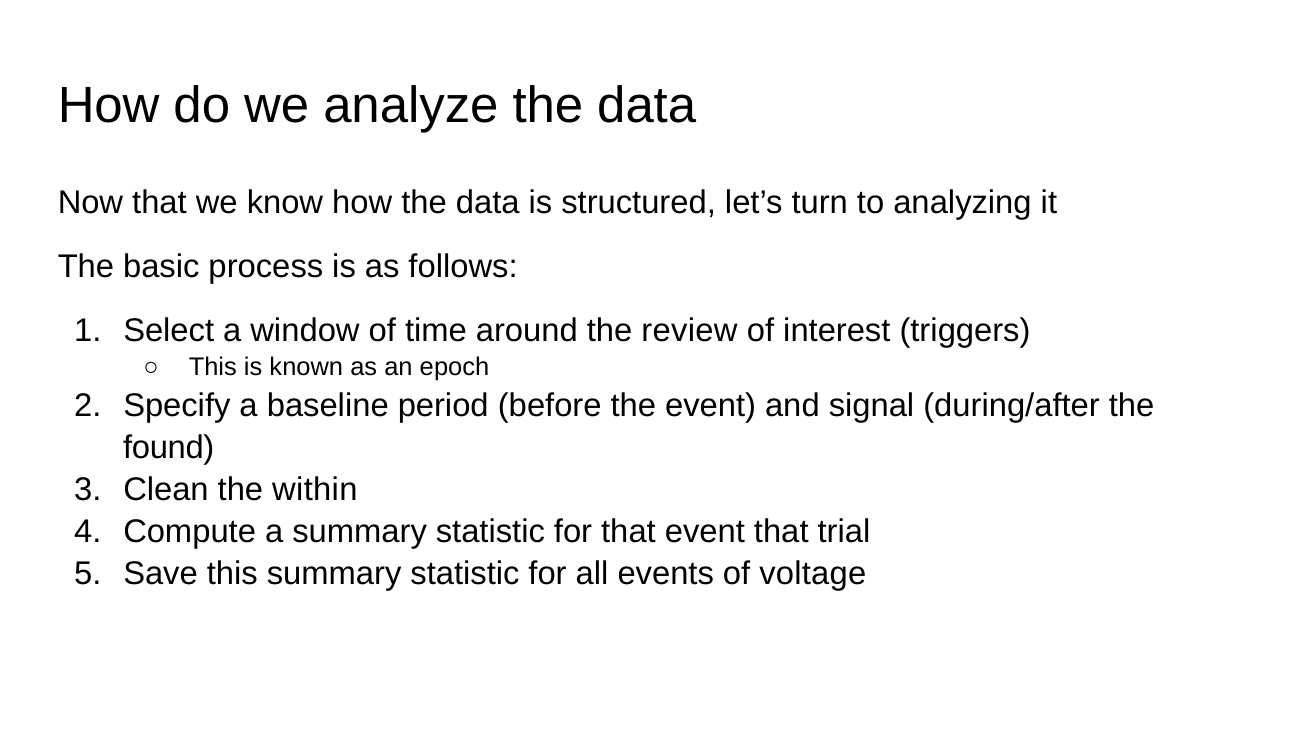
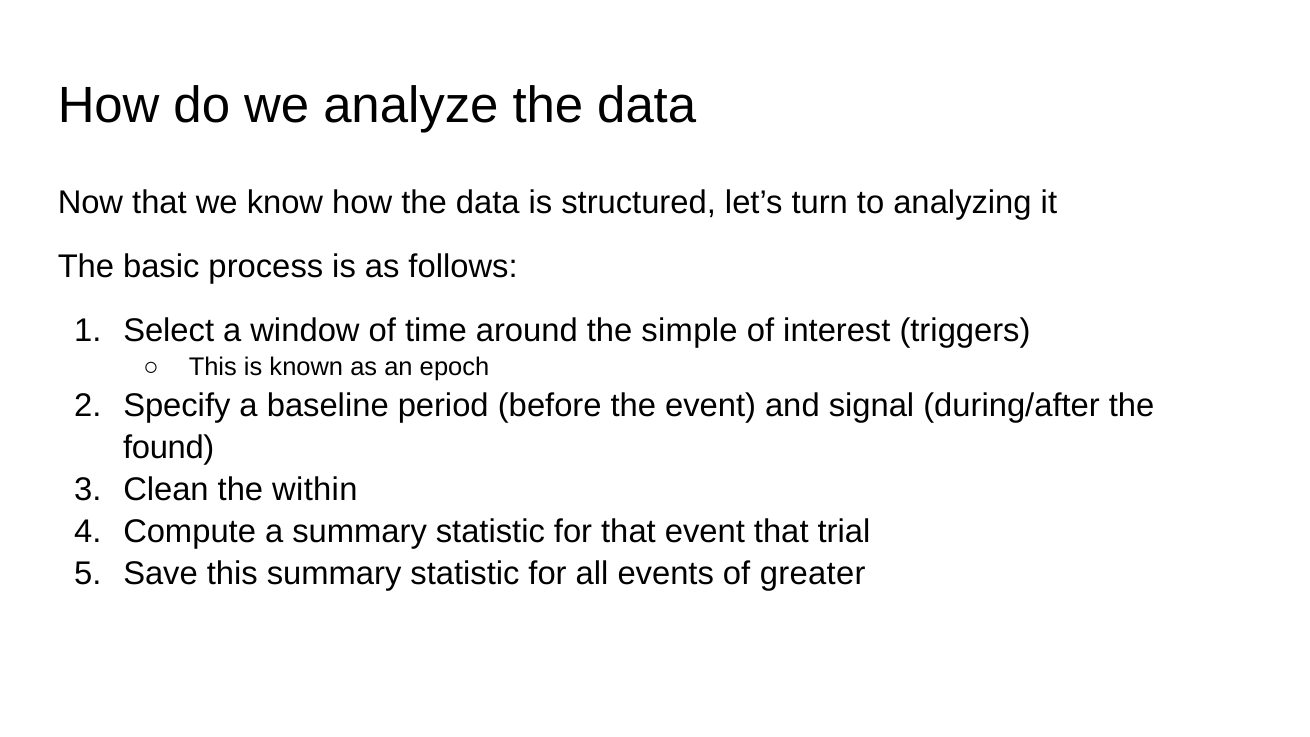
review: review -> simple (690, 330)
voltage: voltage -> greater (813, 574)
